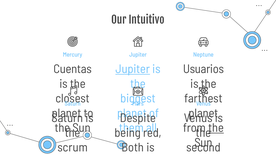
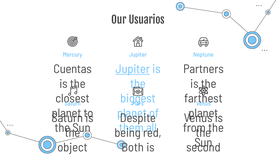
Intuitivo: Intuitivo -> Usuarios (147, 20)
Usuarios: Usuarios -> Partners (203, 69)
the underline: present -> none (216, 128)
scrum: scrum -> object (73, 148)
